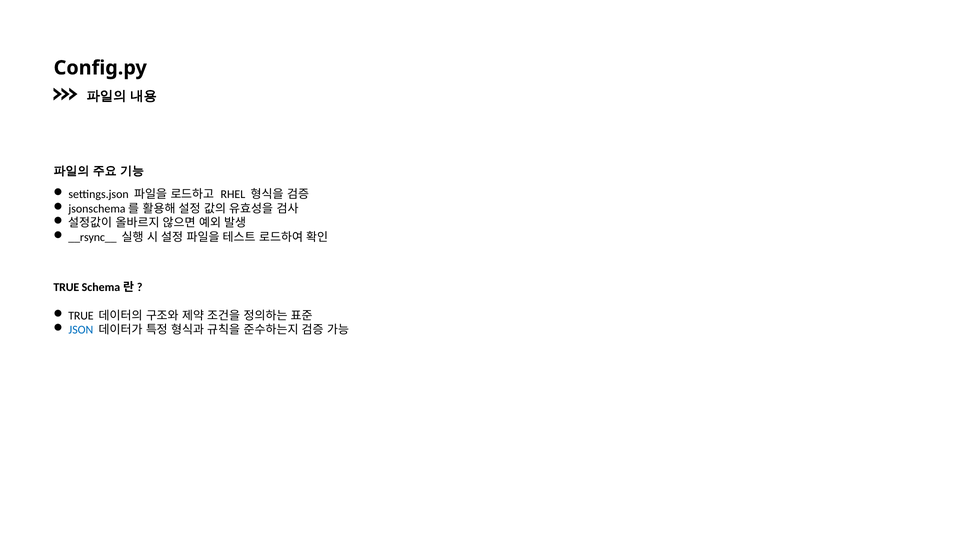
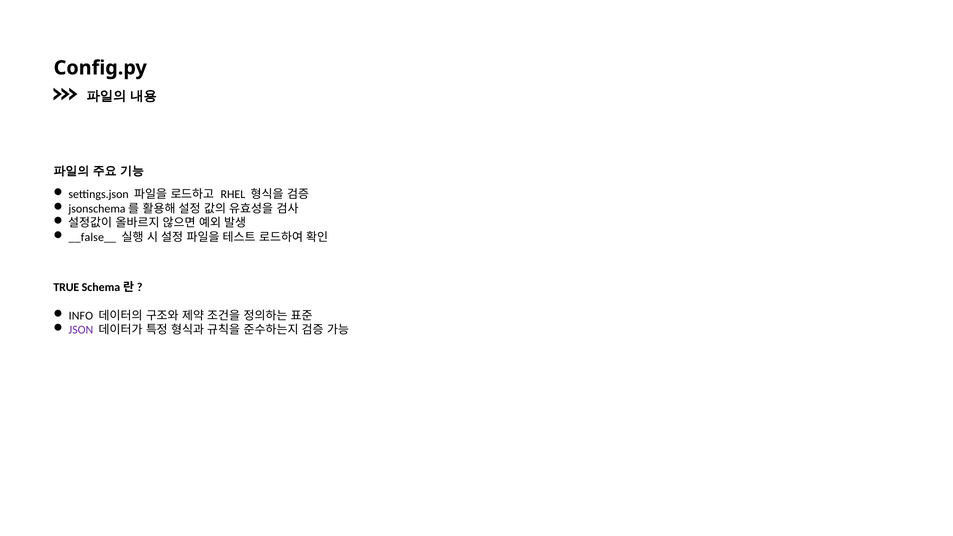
__rsync__: __rsync__ -> __false__ (92, 237)
TRUE: TRUE -> INFO (81, 316)
JSON colour: blue -> purple (81, 330)
